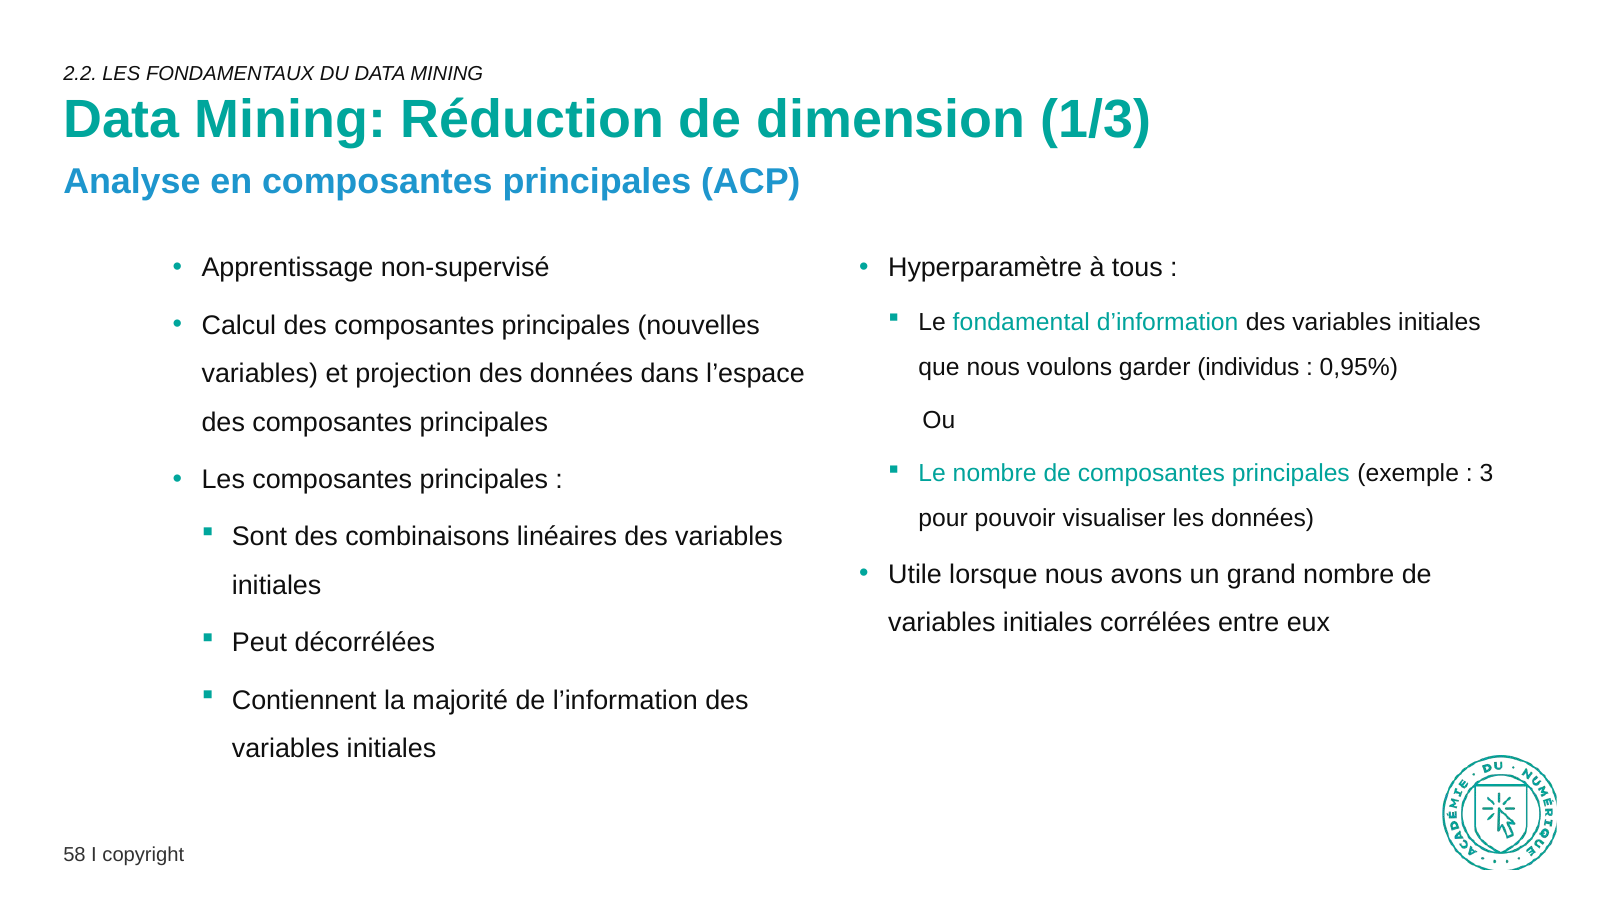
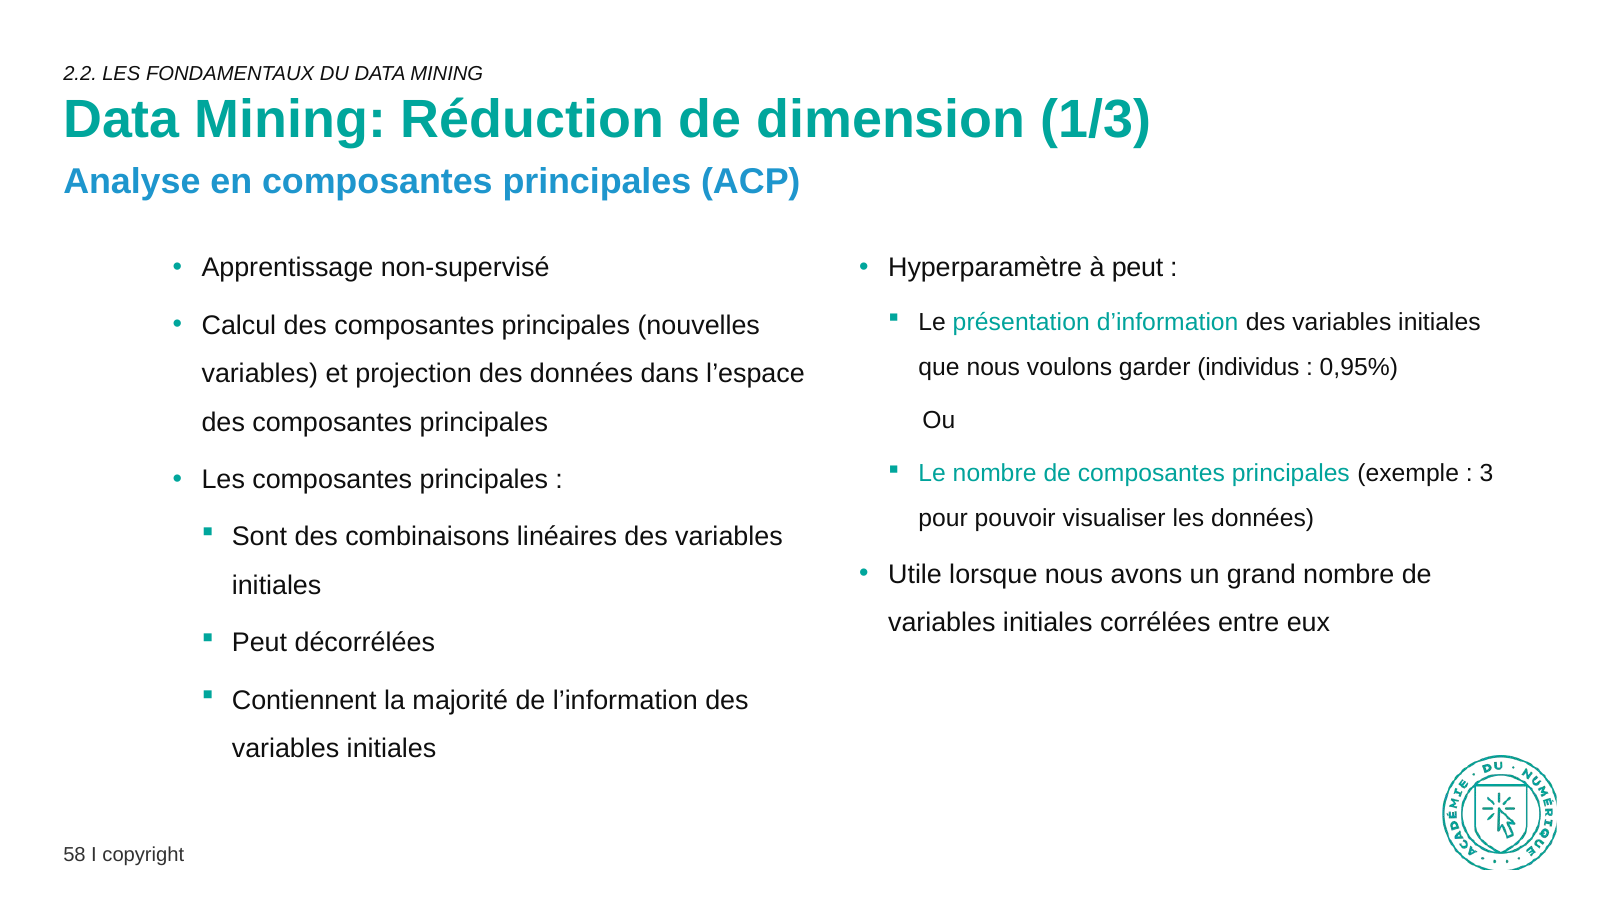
à tous: tous -> peut (1138, 268)
fondamental: fondamental -> présentation (1021, 323)
